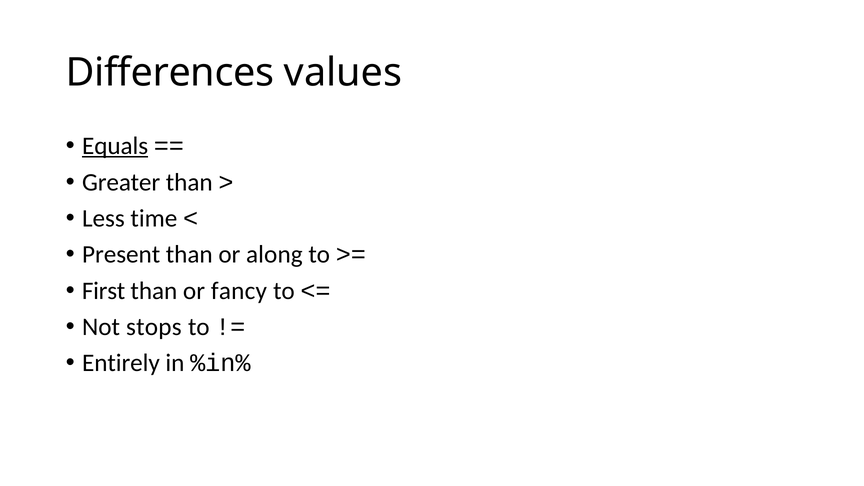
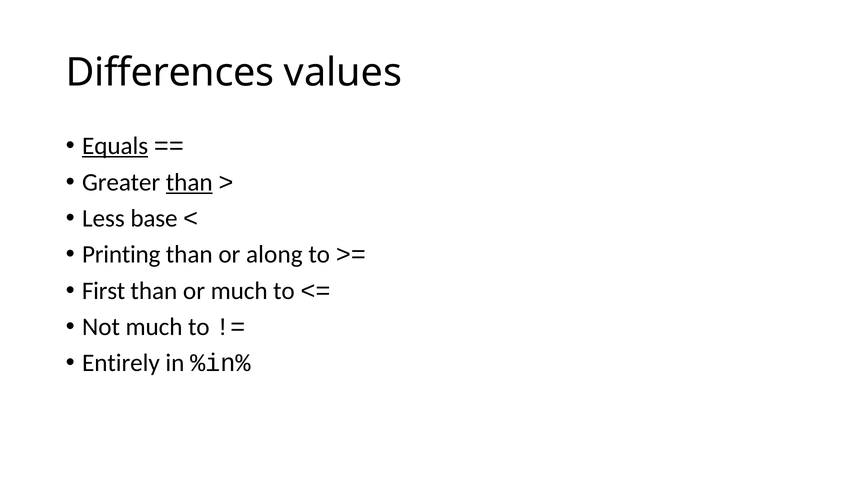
than underline: none -> present (189, 182)
time: time -> base (154, 218)
Present: Present -> Printing (121, 255)
or fancy: fancy -> much (239, 291)
Not stops: stops -> much (154, 327)
